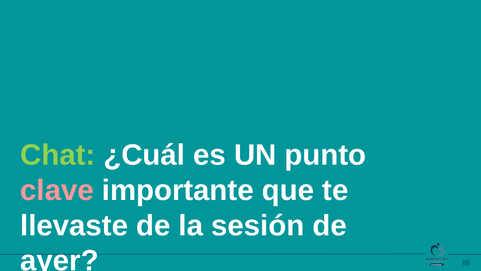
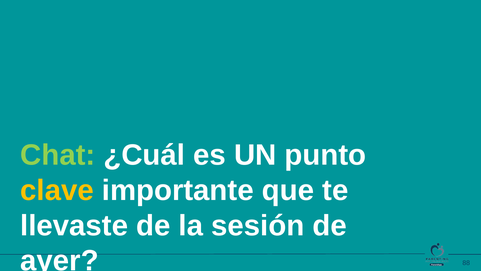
clave colour: pink -> yellow (57, 190)
